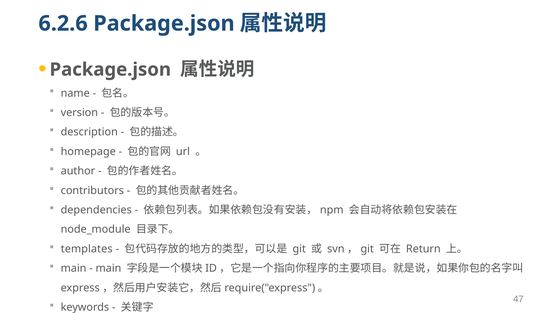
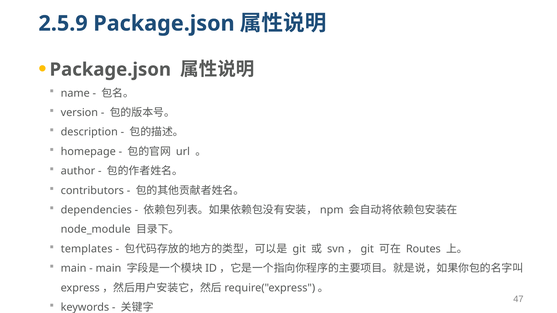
6.2.6: 6.2.6 -> 2.5.9 (63, 23)
Return: Return -> Routes (423, 249)
